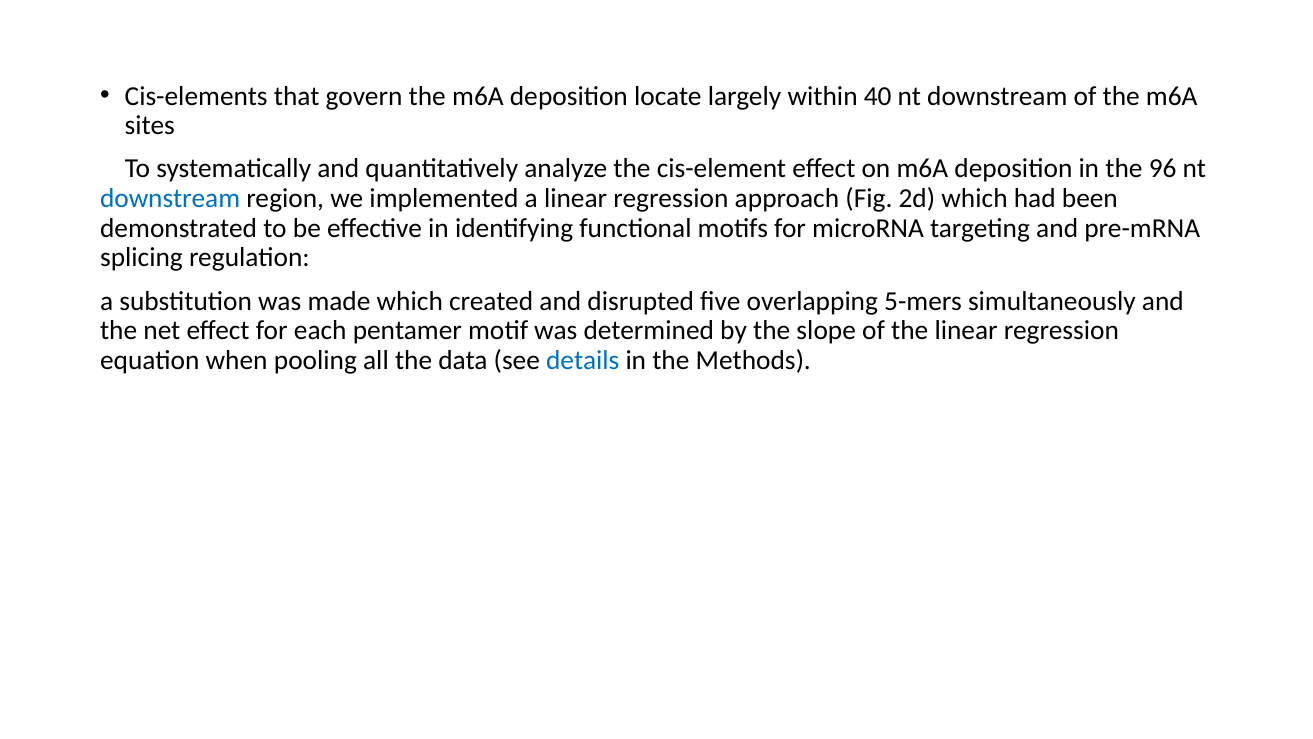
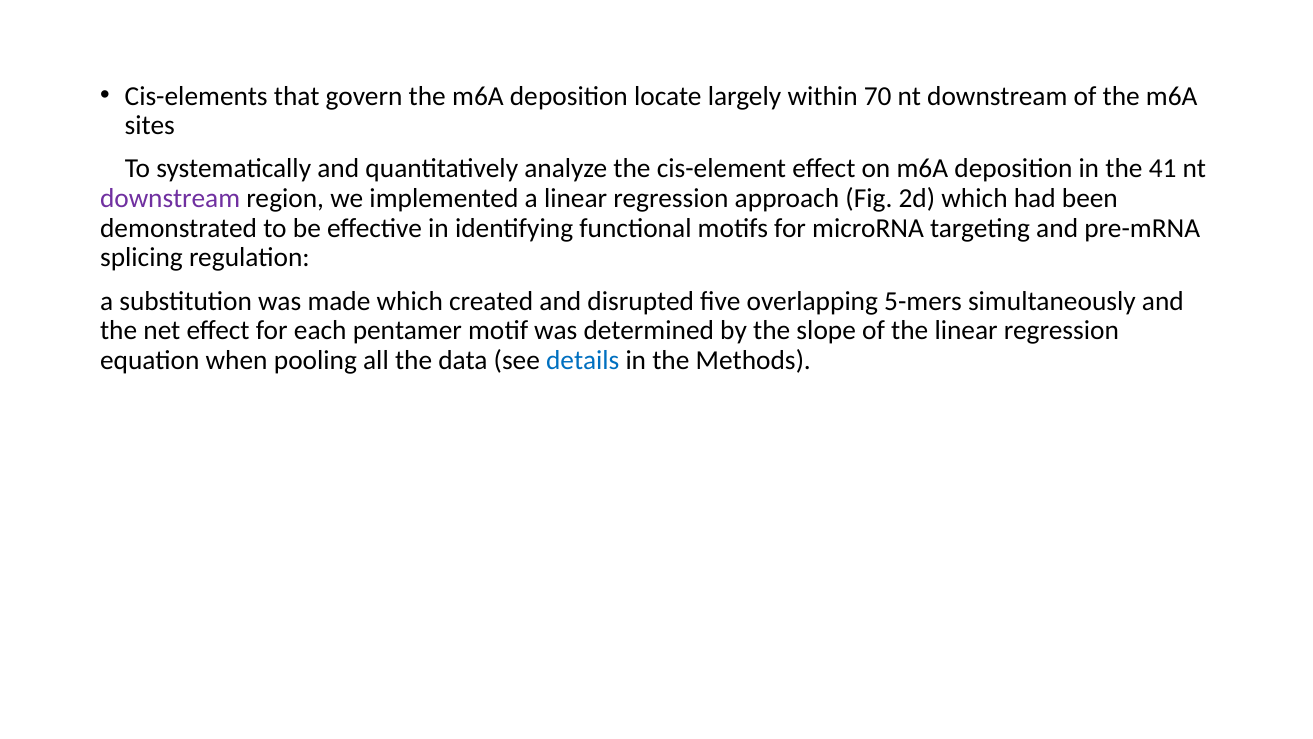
40: 40 -> 70 (878, 96)
96: 96 -> 41 (1163, 169)
downstream colour: blue -> purple (170, 198)
